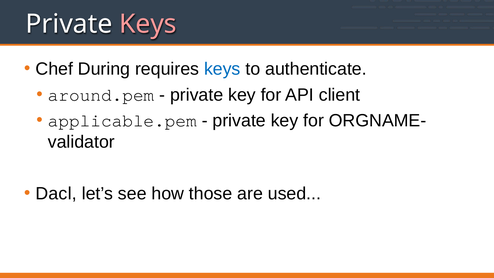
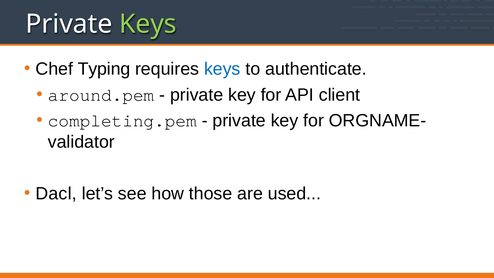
Keys colour: pink -> light green (148, 24)
During: During -> Typing (104, 69)
applicable.pem: applicable.pem -> completing.pem (122, 121)
